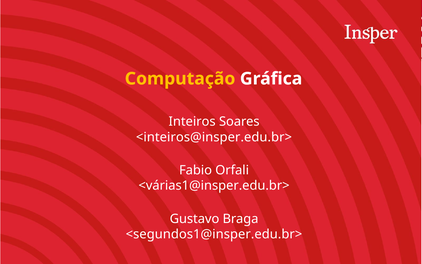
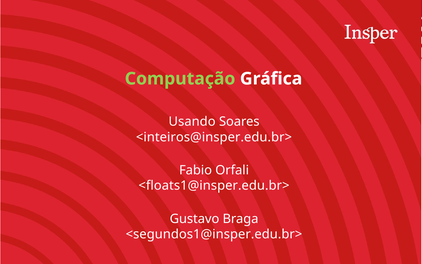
Computação colour: yellow -> light green (180, 79)
Inteiros: Inteiros -> Usando (192, 122)
<várias1@insper.edu.br>: <várias1@insper.edu.br> -> <floats1@insper.edu.br> (214, 186)
